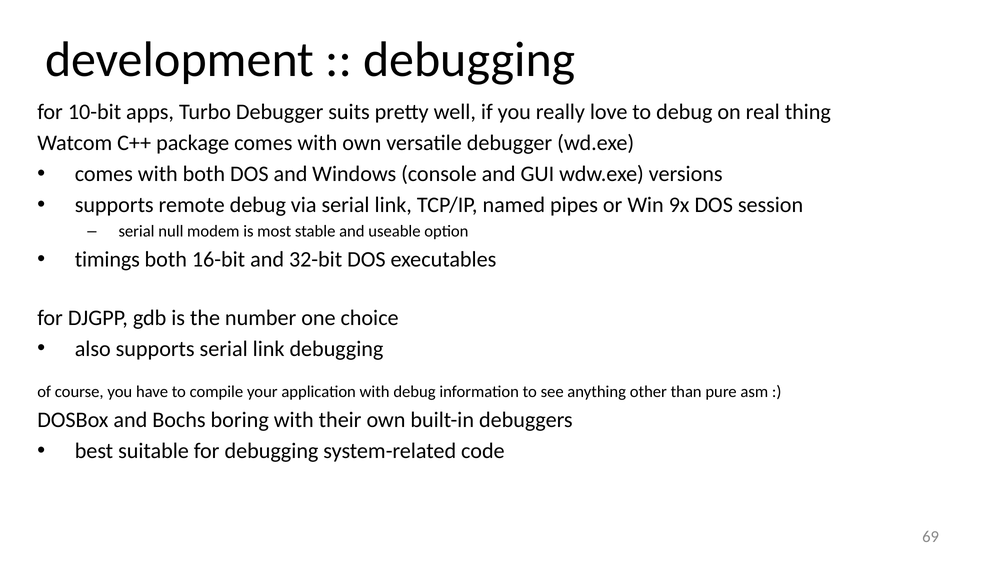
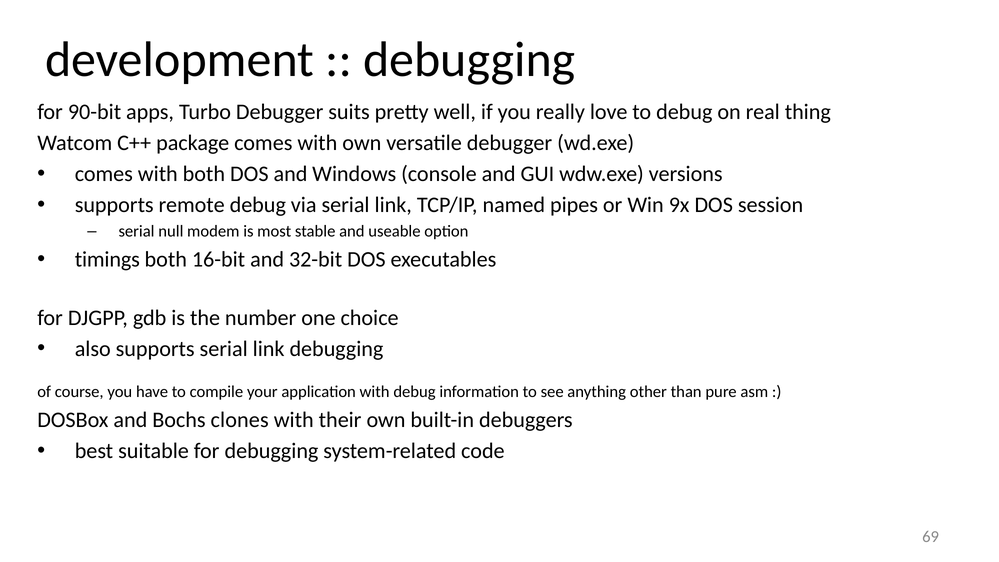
10-bit: 10-bit -> 90-bit (95, 112)
boring: boring -> clones (240, 420)
